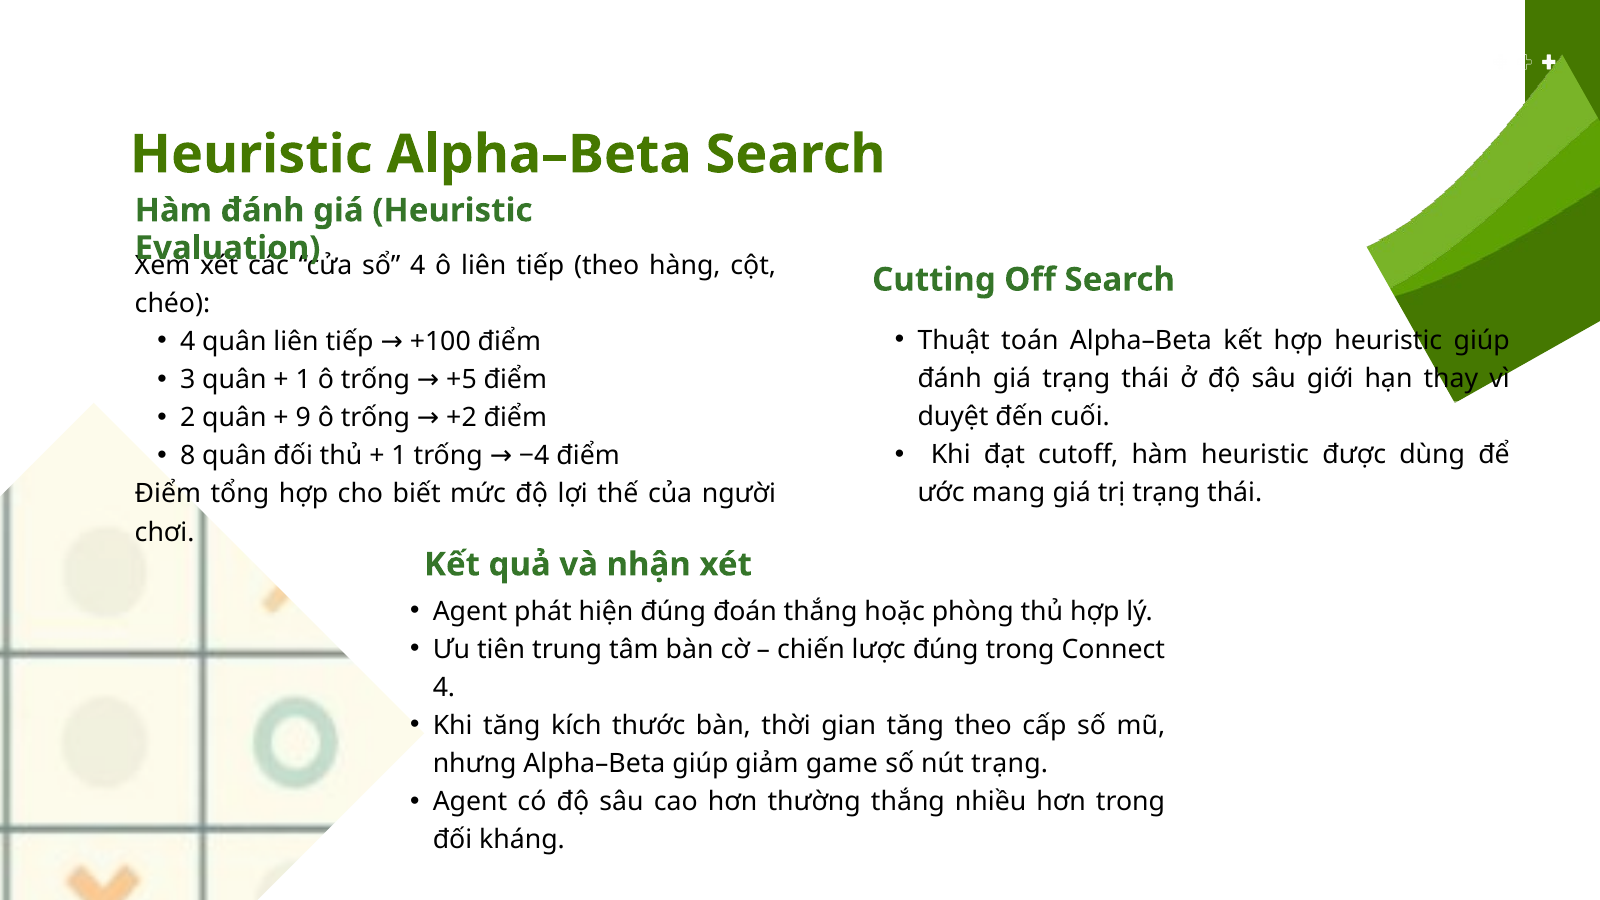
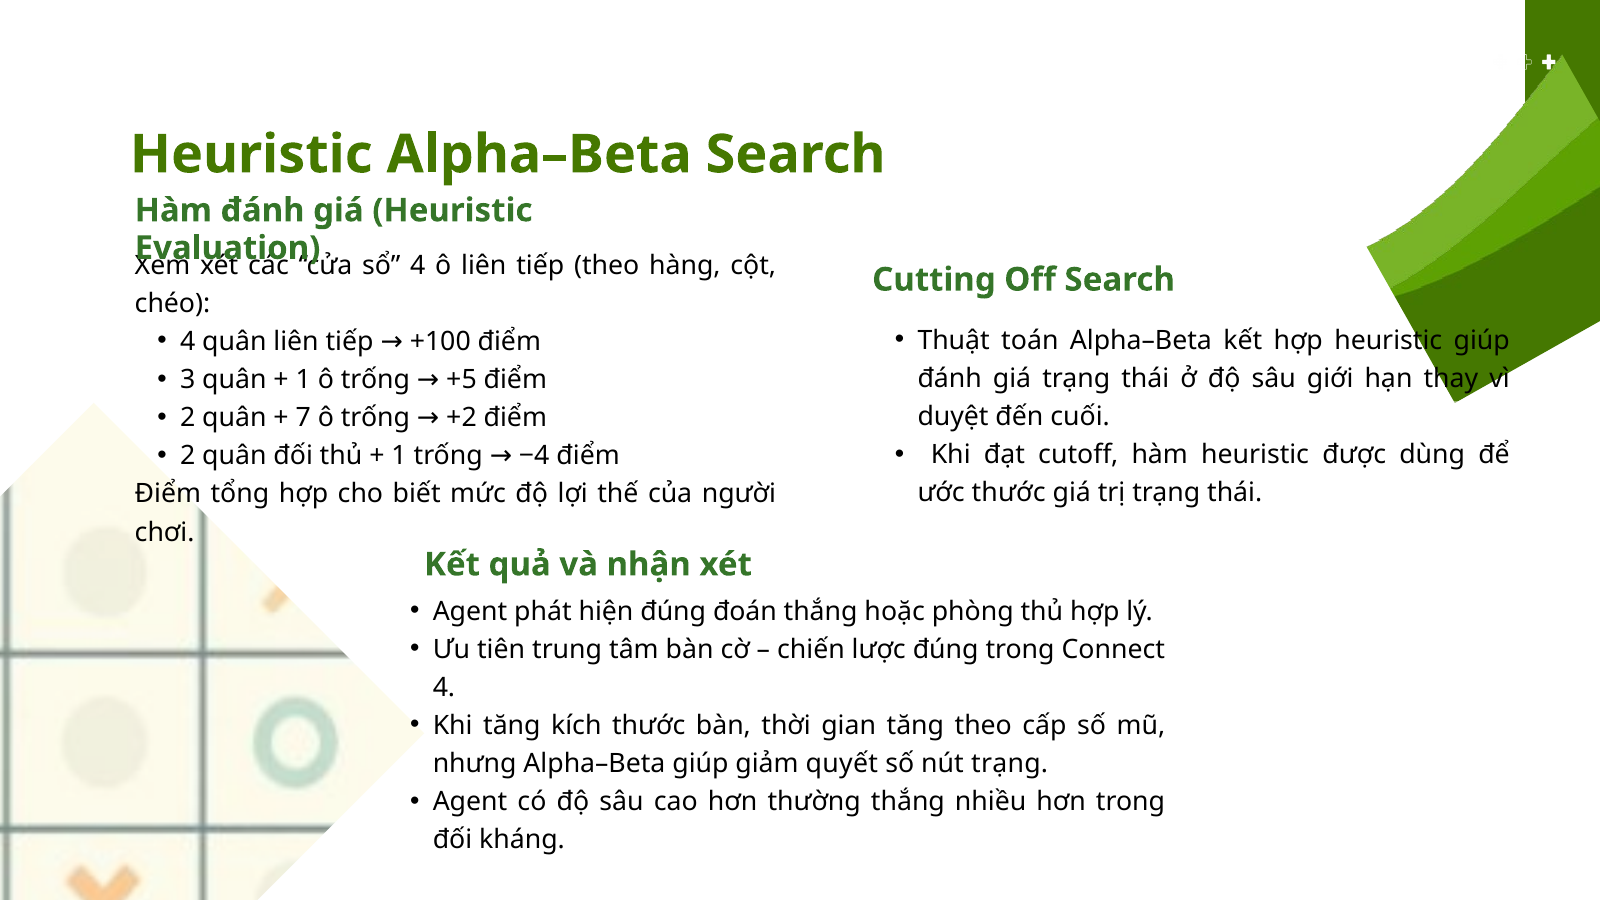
9: 9 -> 7 (303, 418)
8: 8 -> 2 (188, 456)
ước mang: mang -> thước (1009, 493)
game: game -> quyết (842, 764)
